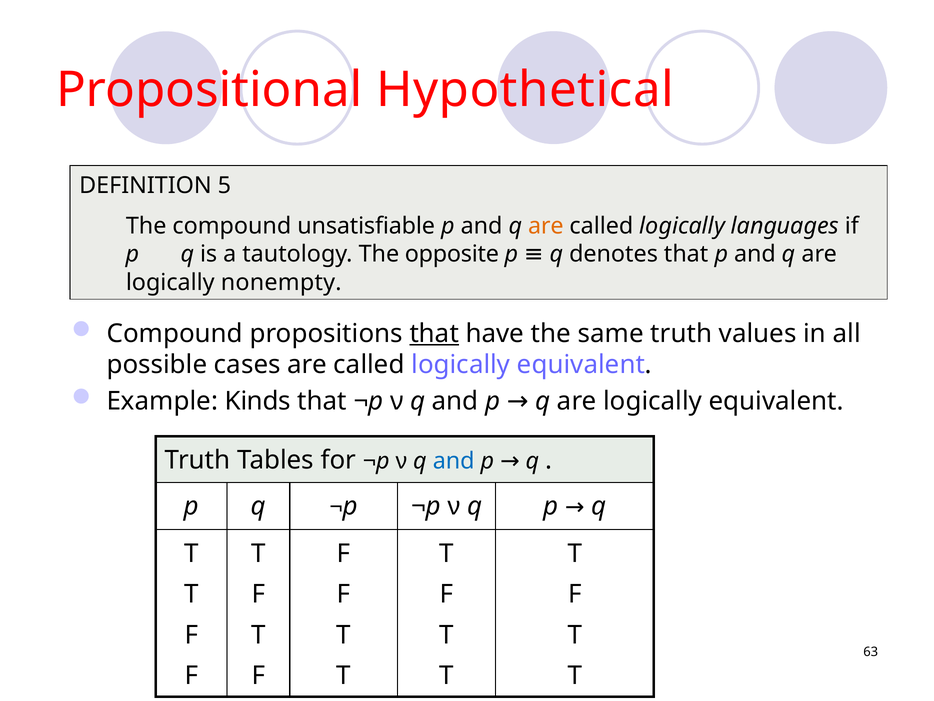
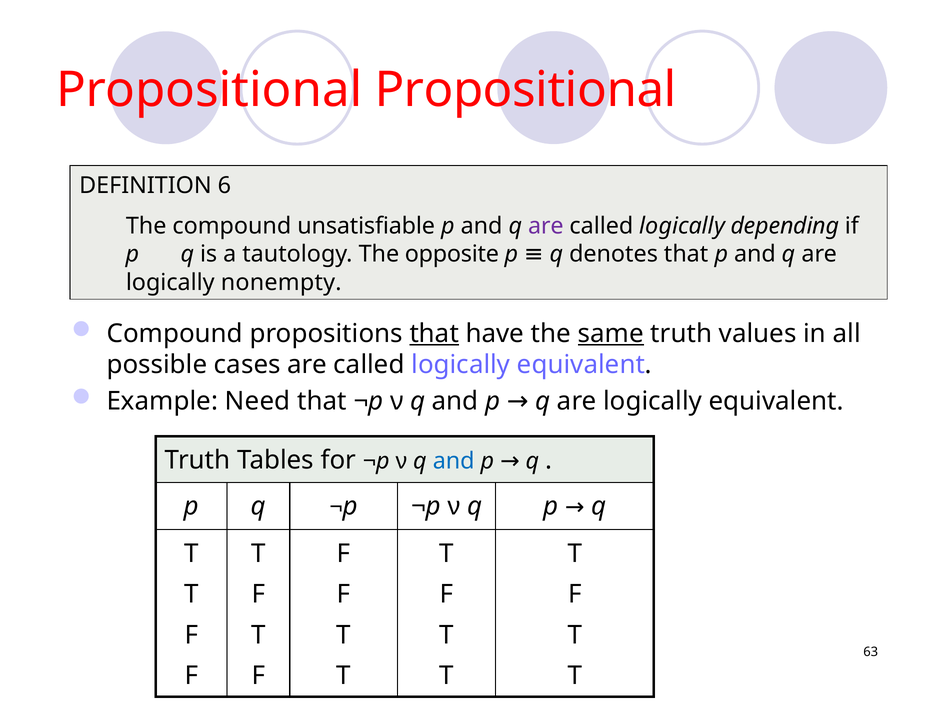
Propositional Hypothetical: Hypothetical -> Propositional (526, 90)
5: 5 -> 6 (224, 186)
are colour: orange -> purple (546, 226)
languages: languages -> depending (785, 226)
same underline: none -> present (611, 333)
Kinds: Kinds -> Need (258, 401)
